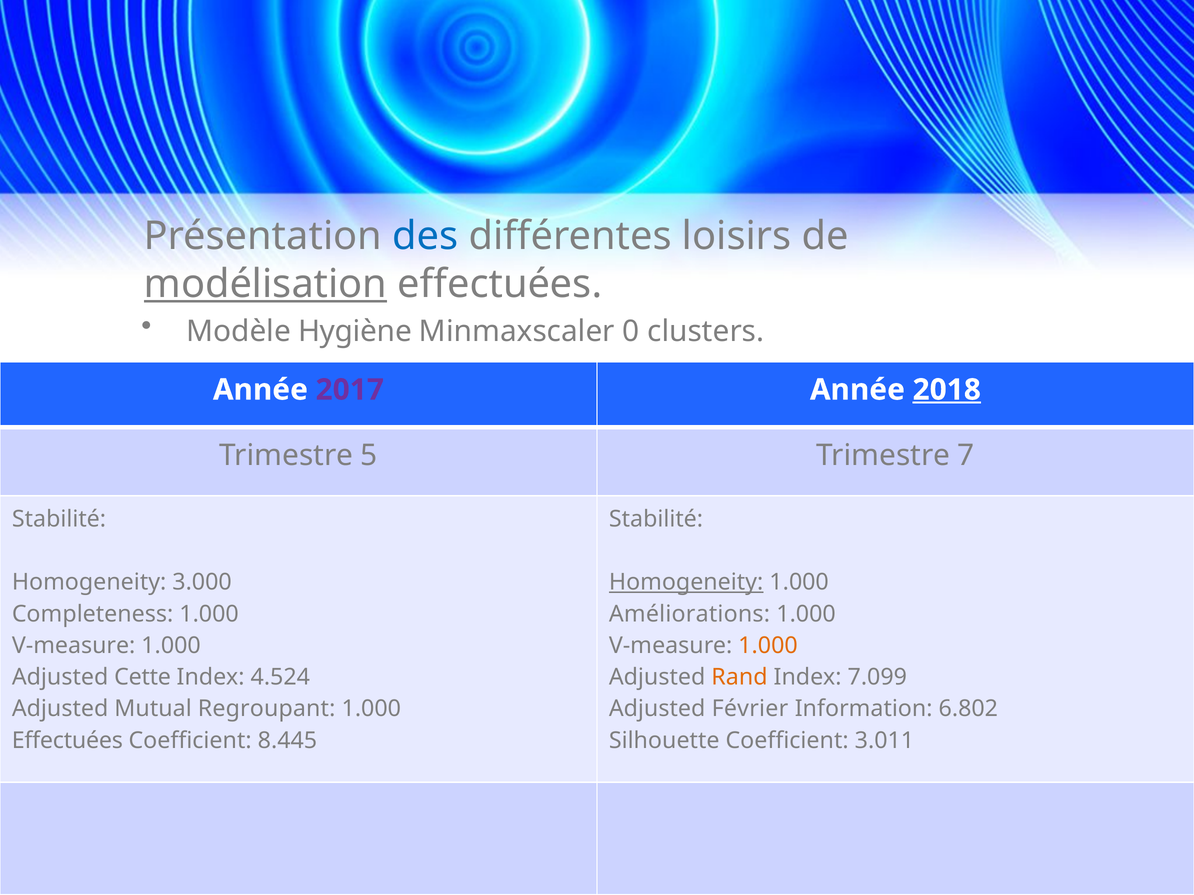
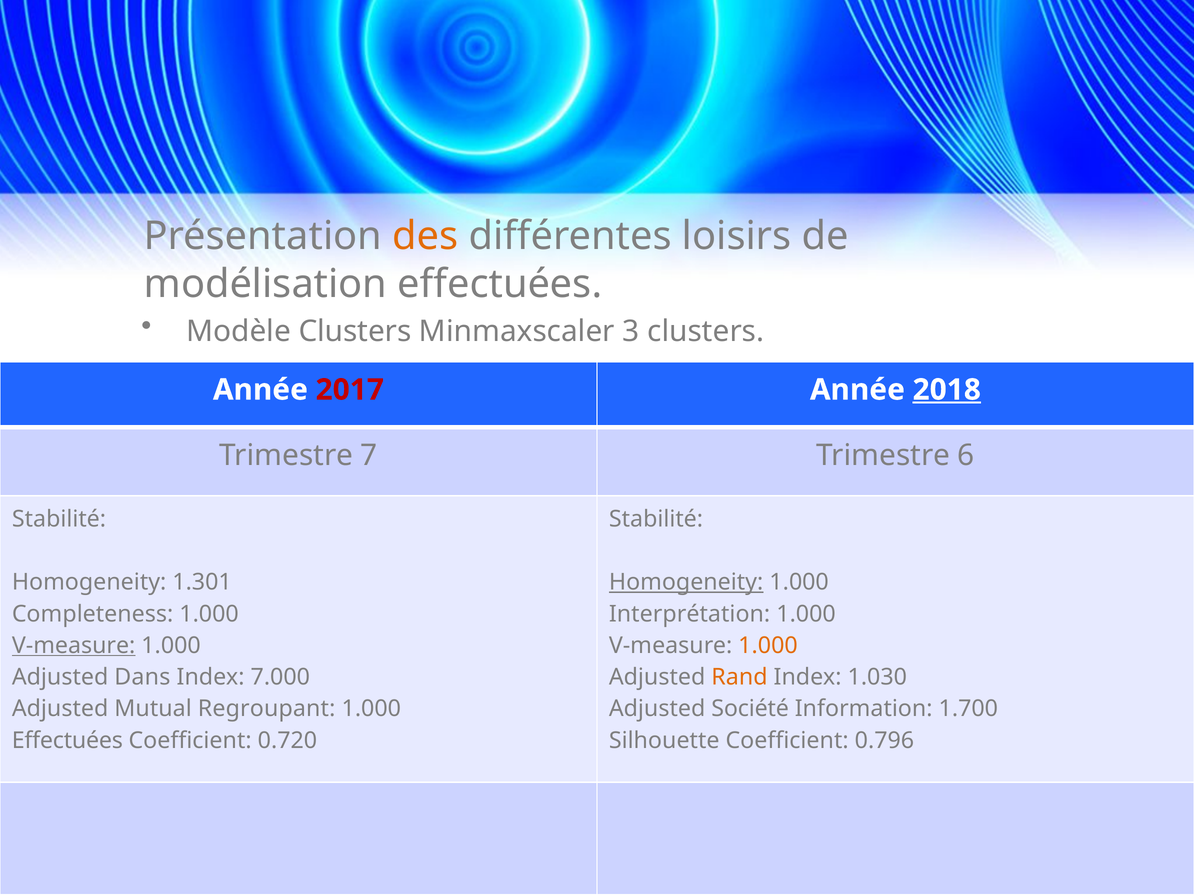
des colour: blue -> orange (425, 236)
modélisation underline: present -> none (265, 284)
Modèle Hygiène: Hygiène -> Clusters (355, 331)
0: 0 -> 3 (631, 331)
2017 colour: purple -> red (350, 390)
5: 5 -> 7 (369, 456)
7: 7 -> 6 (966, 456)
3.000: 3.000 -> 1.301 (202, 583)
Améliorations: Améliorations -> Interprétation (690, 614)
V-measure underline: none -> present (74, 646)
Cette: Cette -> Dans (142, 678)
4.524: 4.524 -> 7.000 (280, 678)
7.099: 7.099 -> 1.030 (877, 678)
Février: Février -> Société (750, 709)
6.802: 6.802 -> 1.700 (968, 709)
8.445: 8.445 -> 0.720 (287, 741)
3.011: 3.011 -> 0.796 (884, 741)
